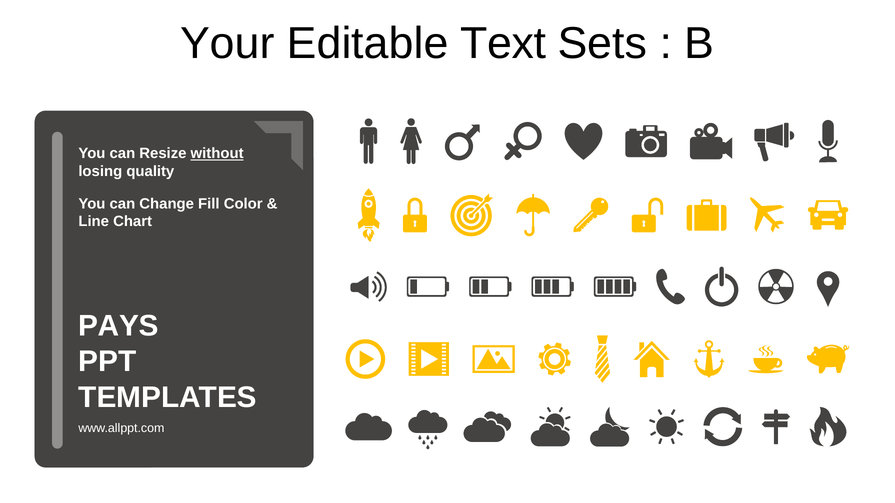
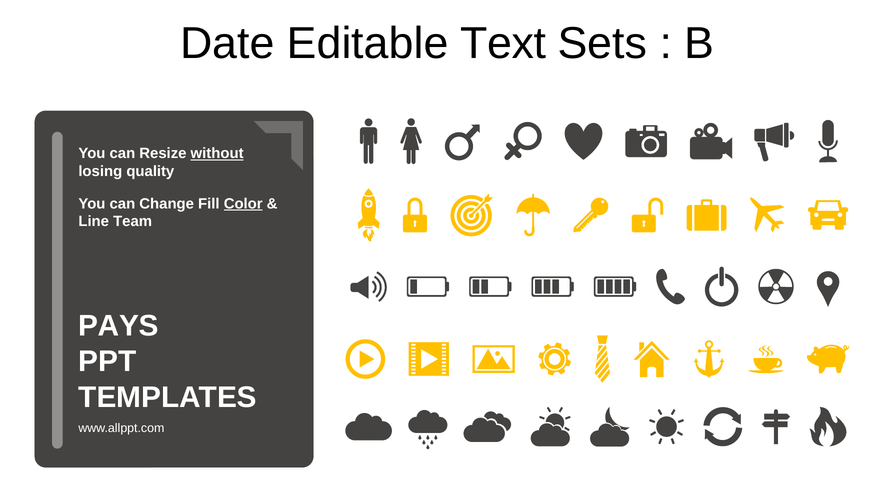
Your: Your -> Date (227, 43)
Color underline: none -> present (243, 204)
Chart: Chart -> Team (133, 222)
